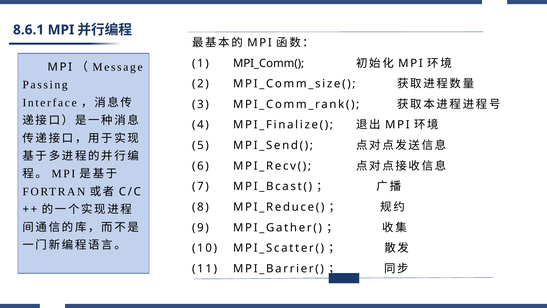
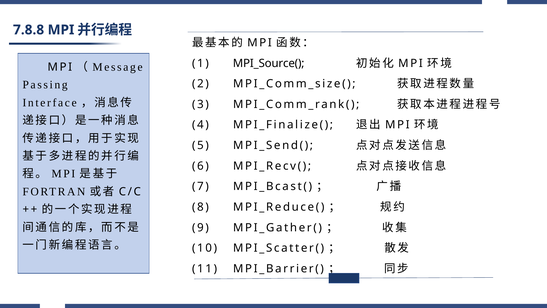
8.6.1: 8.6.1 -> 7.8.8 (29, 30)
MPI_Comm(: MPI_Comm( -> MPI_Source( (269, 63)
